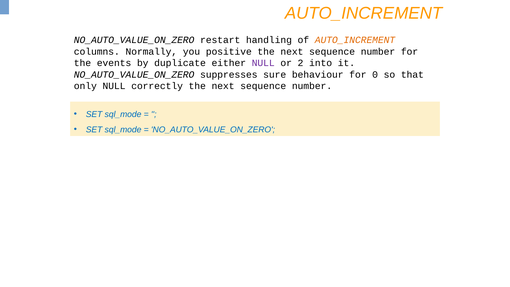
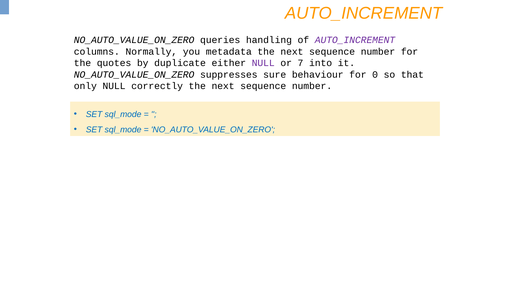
restart: restart -> queries (220, 40)
AUTO_INCREMENT colour: orange -> purple (355, 40)
positive: positive -> metadata (229, 52)
events: events -> quotes (114, 63)
2: 2 -> 7 (301, 63)
